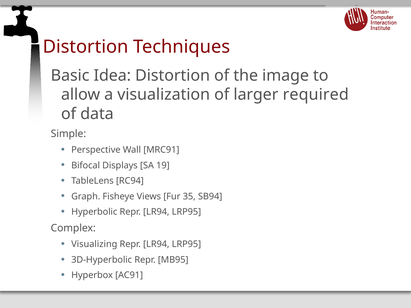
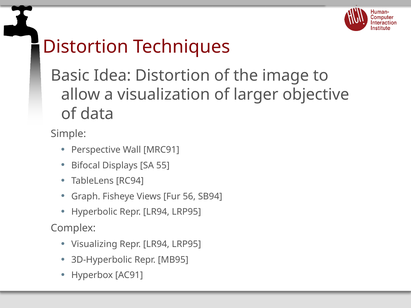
required: required -> objective (316, 95)
19: 19 -> 55 (163, 165)
35: 35 -> 56 (189, 197)
